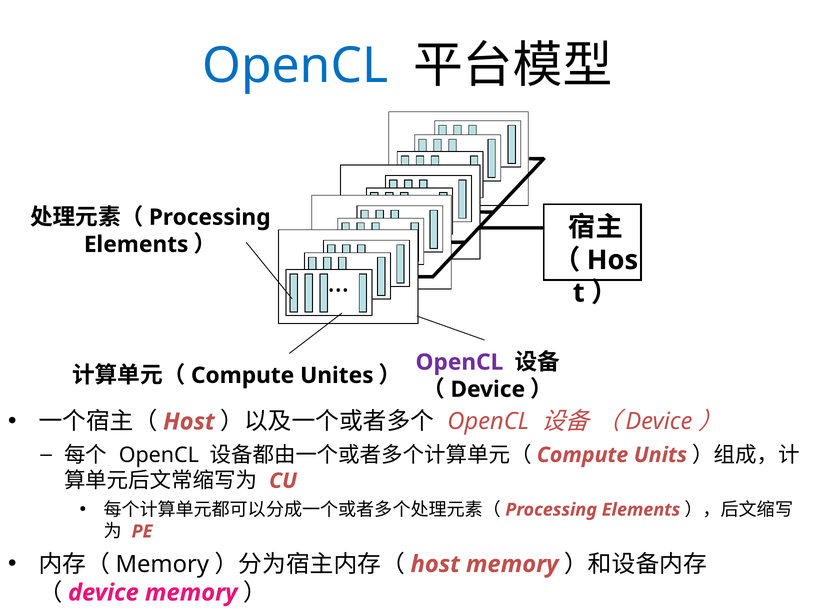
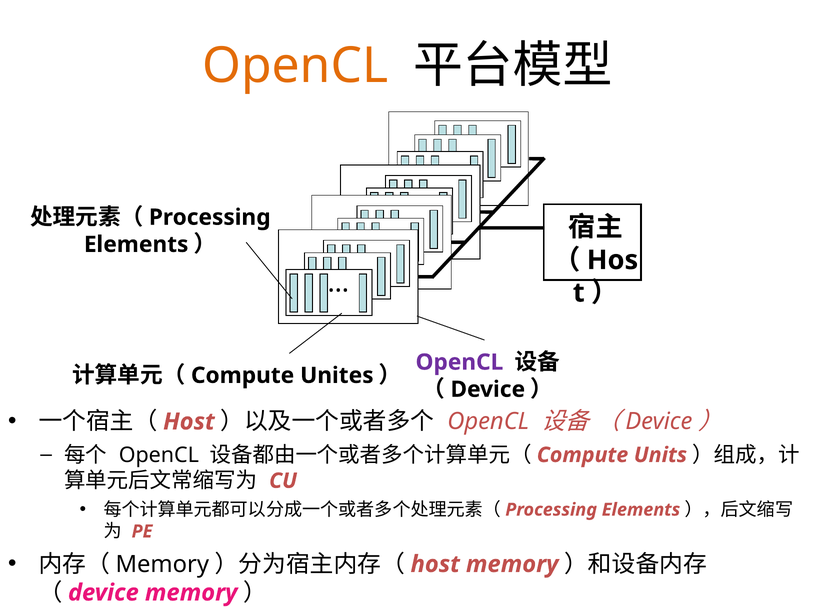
OpenCL colour: blue -> orange (295, 66)
